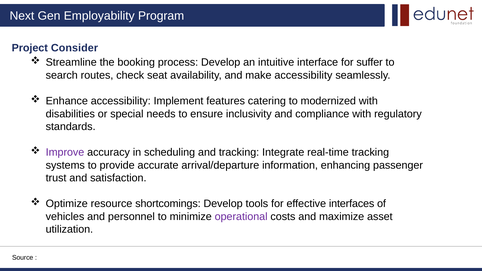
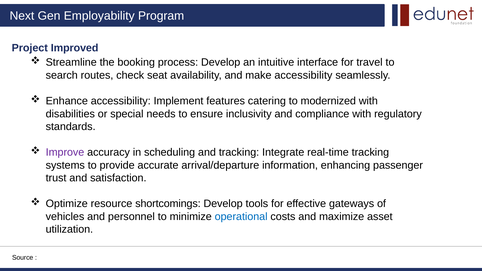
Consider: Consider -> Improved (75, 48)
suffer: suffer -> travel (370, 62)
interfaces: interfaces -> gateways (352, 204)
operational colour: purple -> blue (241, 217)
